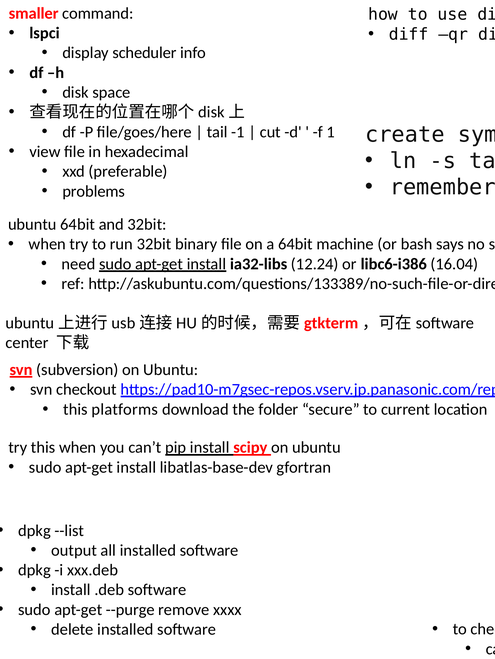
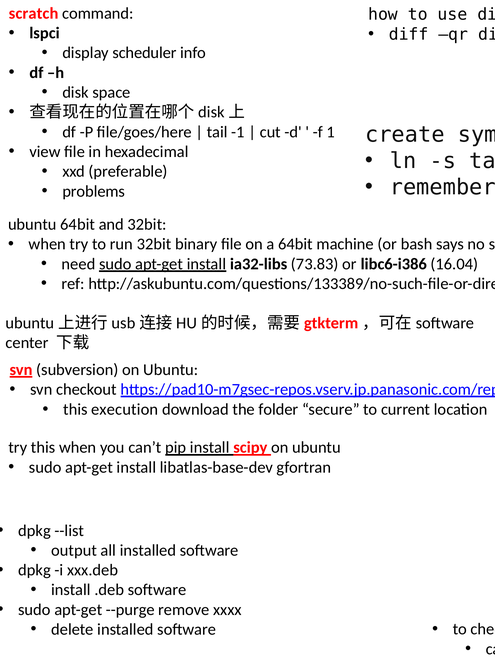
smaller: smaller -> scratch (34, 13)
12.24: 12.24 -> 73.83 (315, 264)
platforms: platforms -> execution (125, 410)
